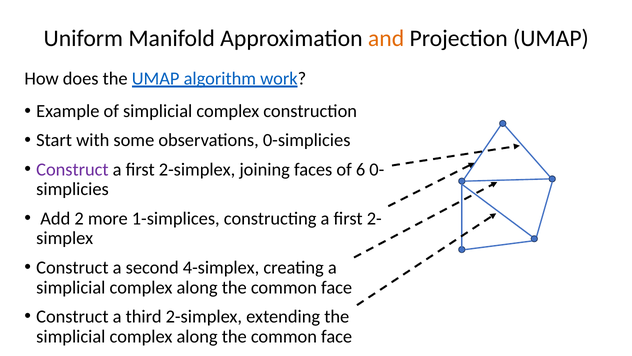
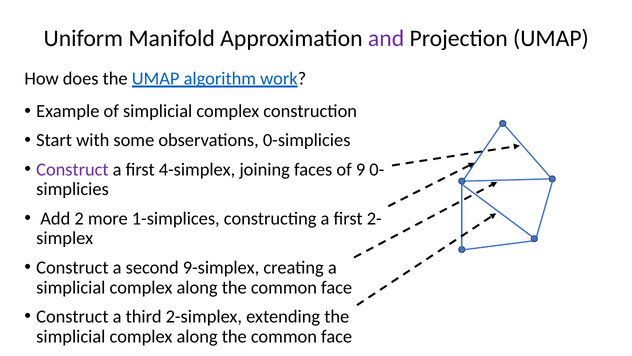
and colour: orange -> purple (386, 38)
first 2-simplex: 2-simplex -> 4-simplex (197, 169)
6: 6 -> 9 (361, 169)
4-simplex: 4-simplex -> 9-simplex (221, 267)
